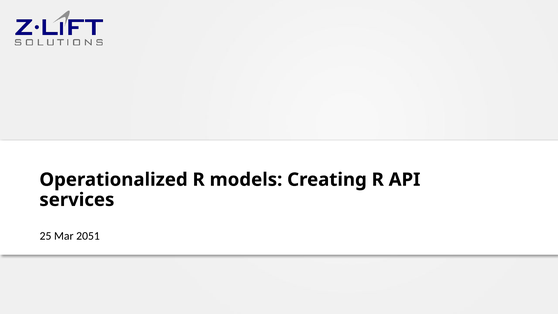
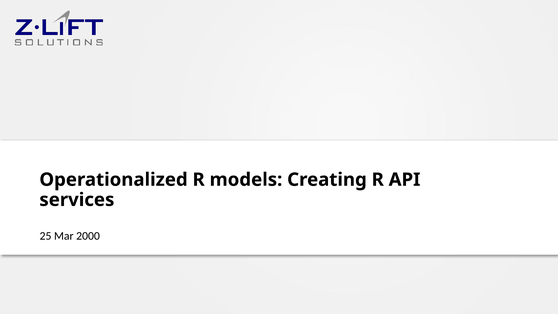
2051: 2051 -> 2000 (88, 236)
